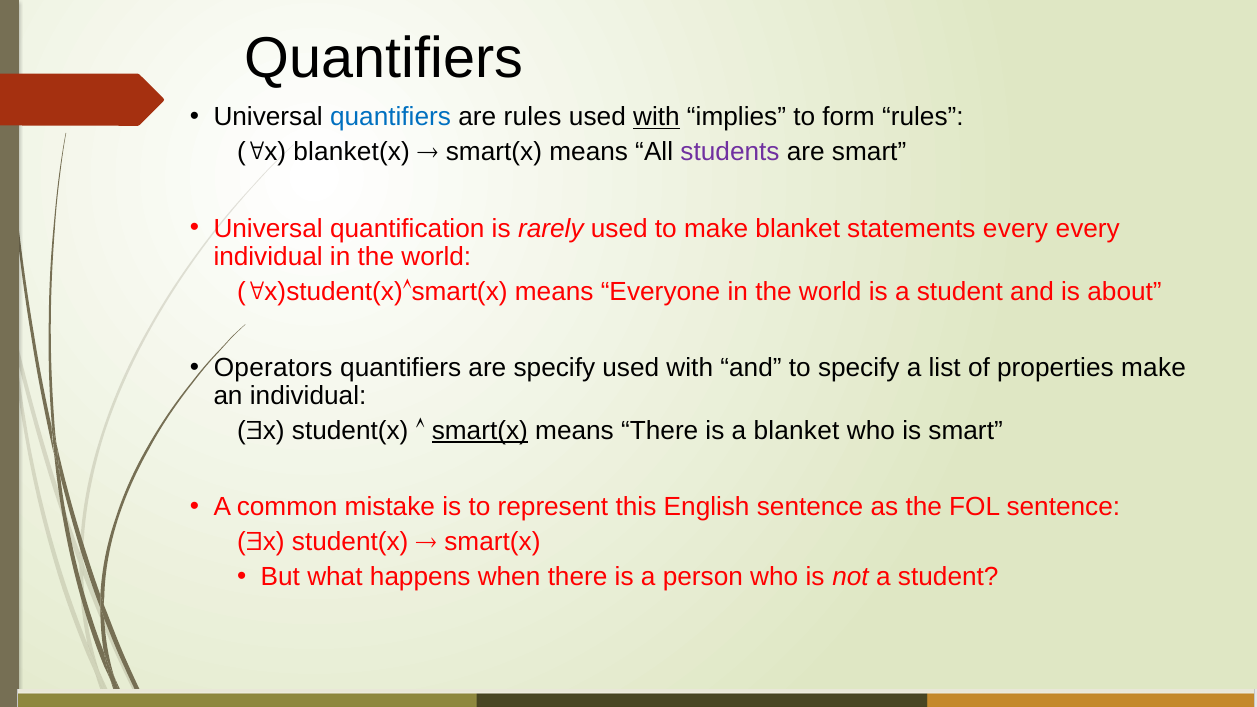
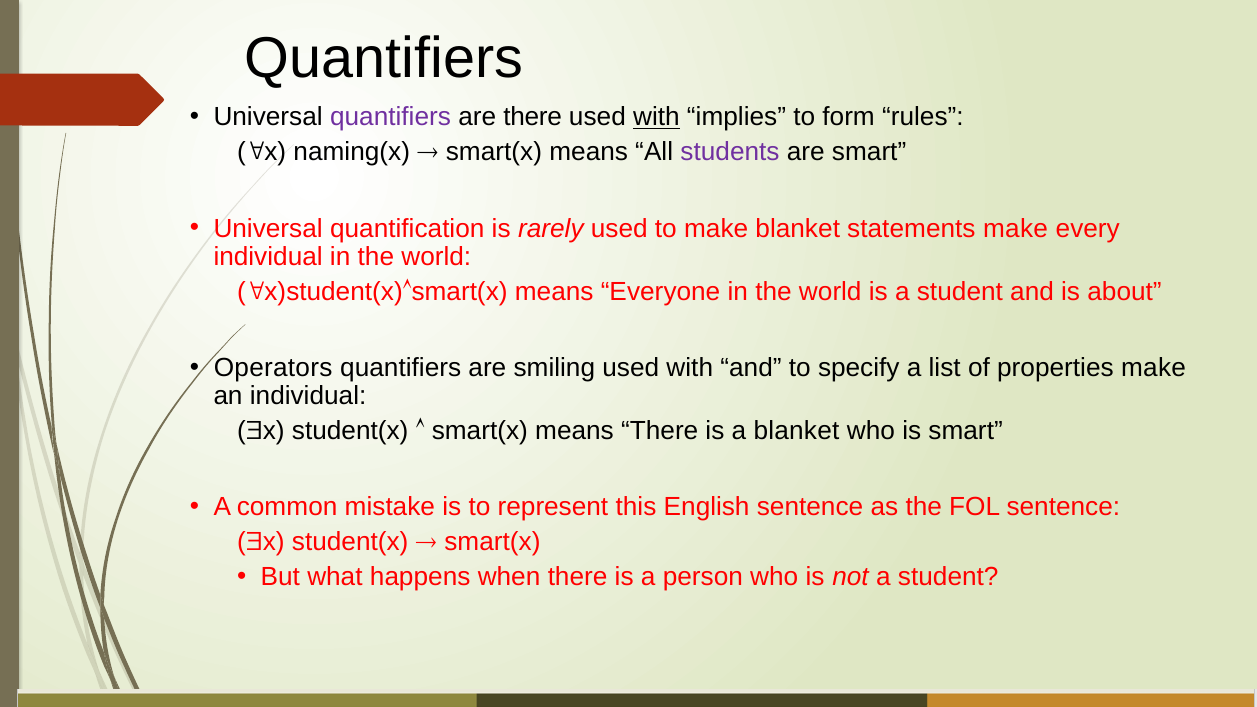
quantifiers colour: blue -> purple (391, 117)
are rules: rules -> there (533, 117)
blanket(x: blanket(x -> naming(x (352, 152)
statements every: every -> make (1016, 228)
are specify: specify -> smiling (554, 368)
smart(x underline: present -> none (480, 431)
